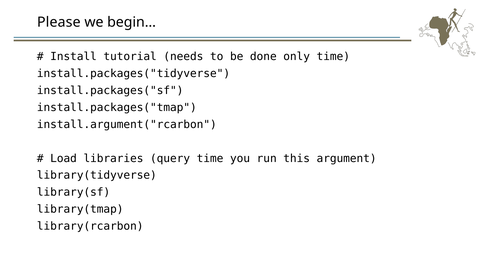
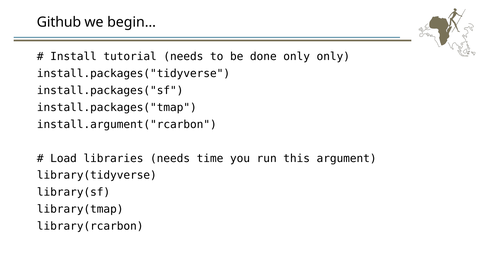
Please: Please -> Github (59, 22)
only time: time -> only (333, 56)
libraries query: query -> needs (170, 158)
